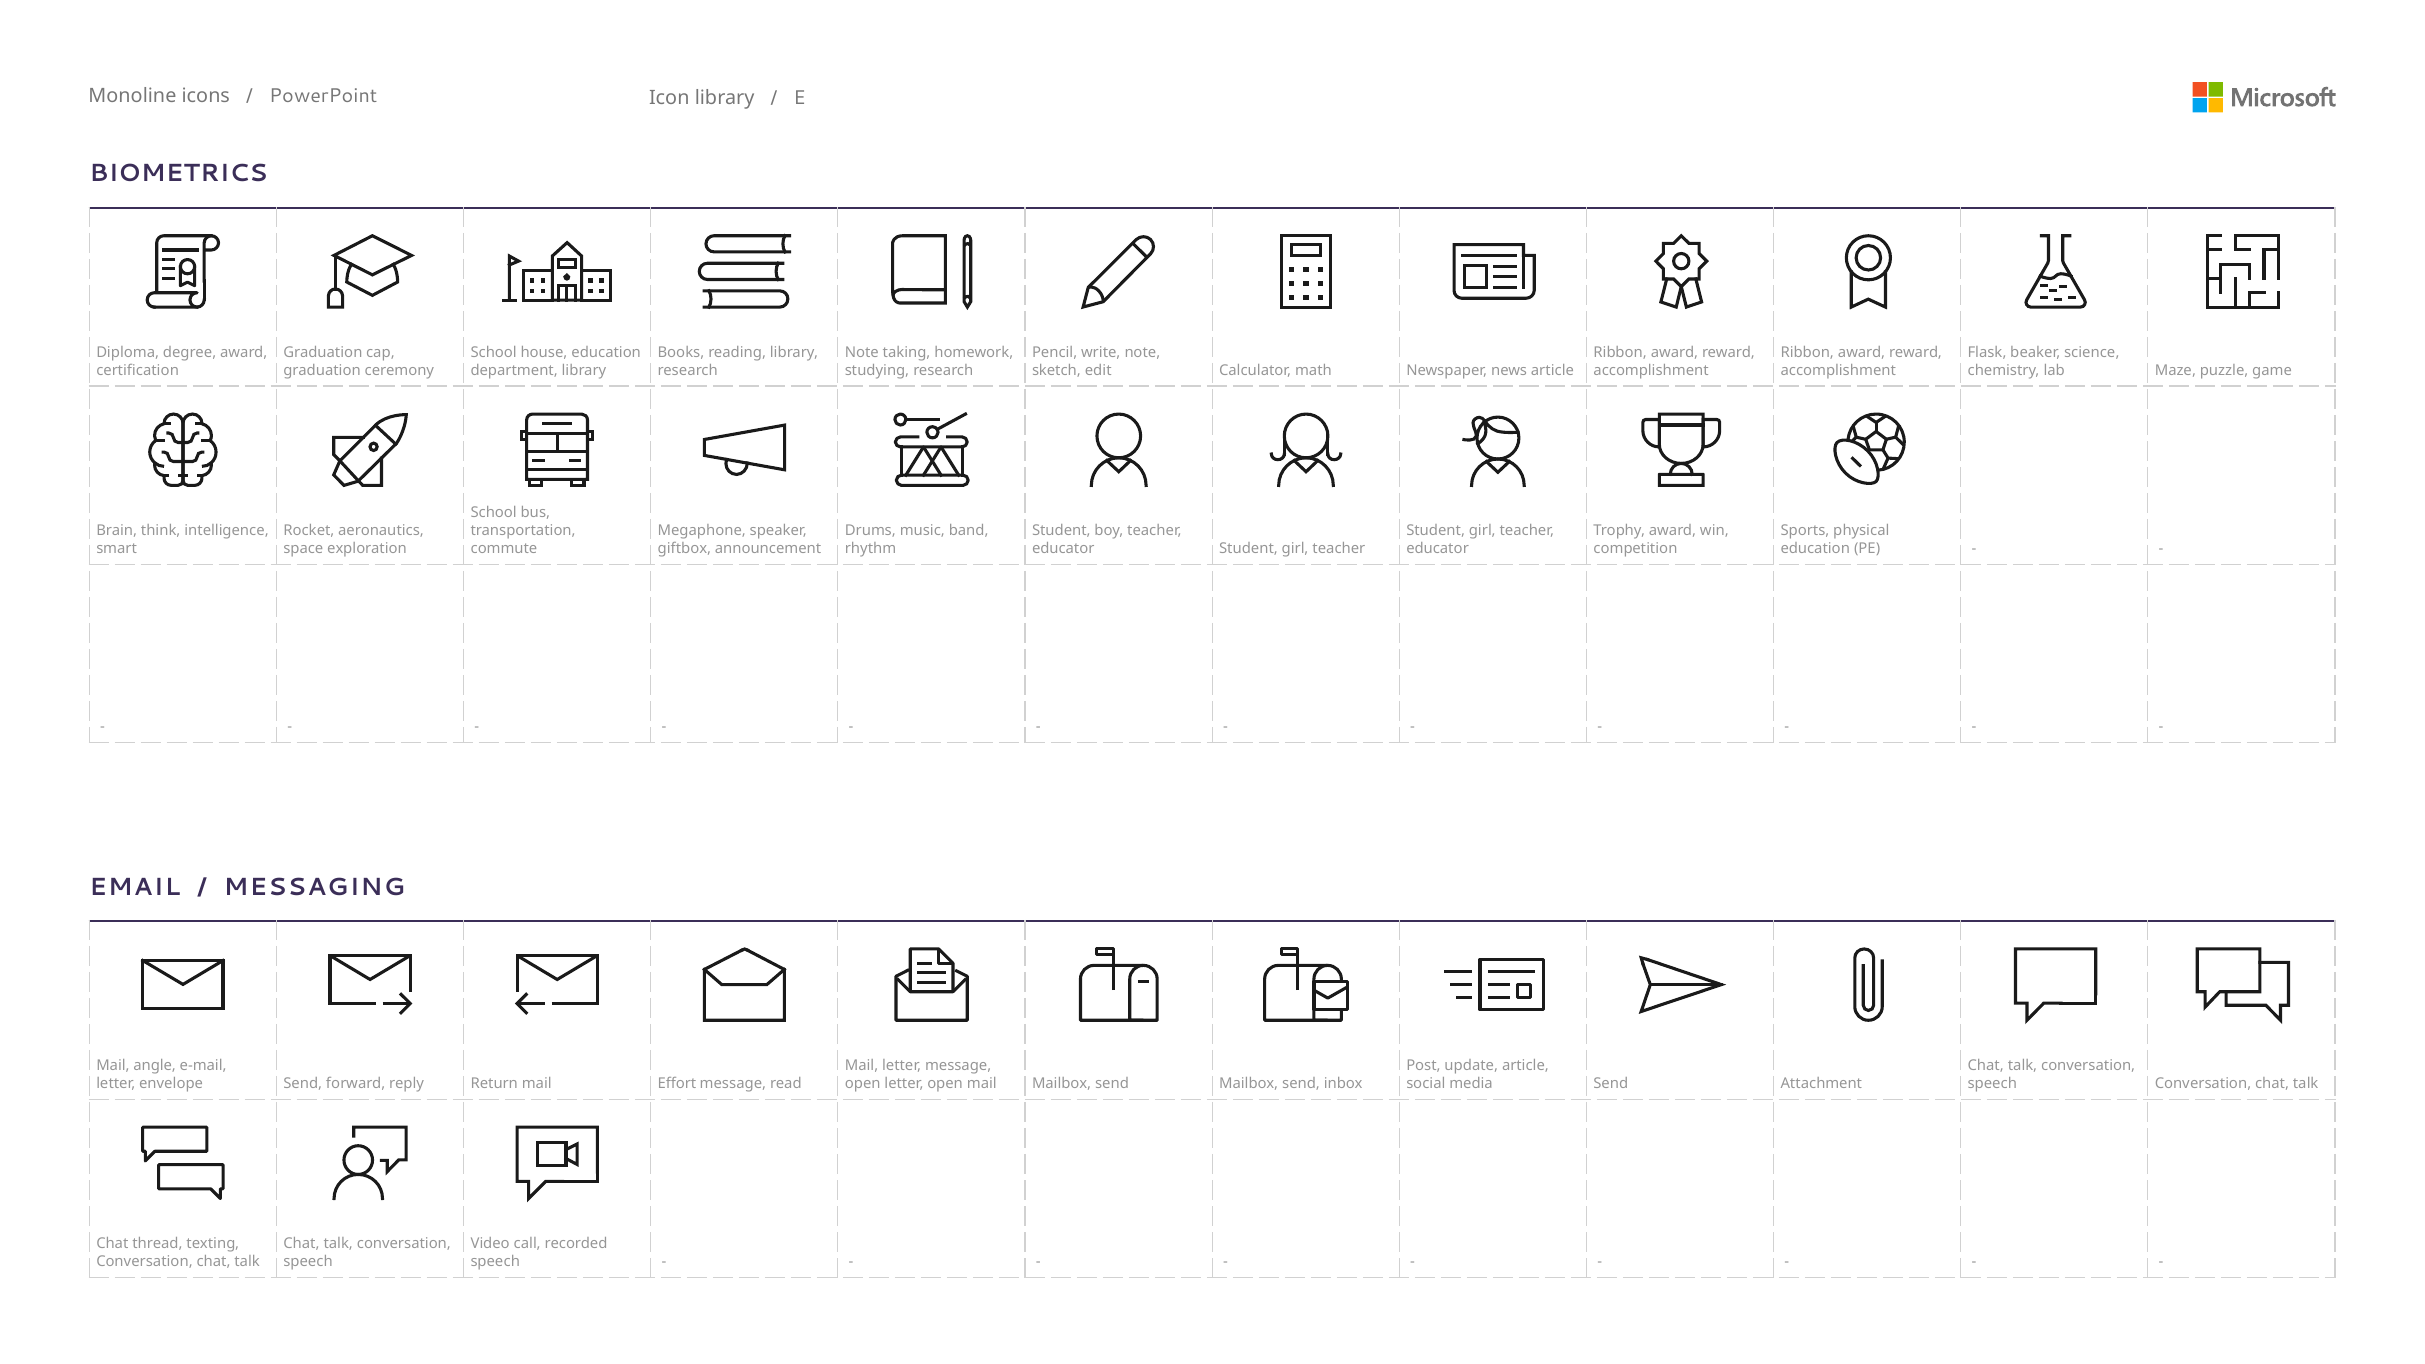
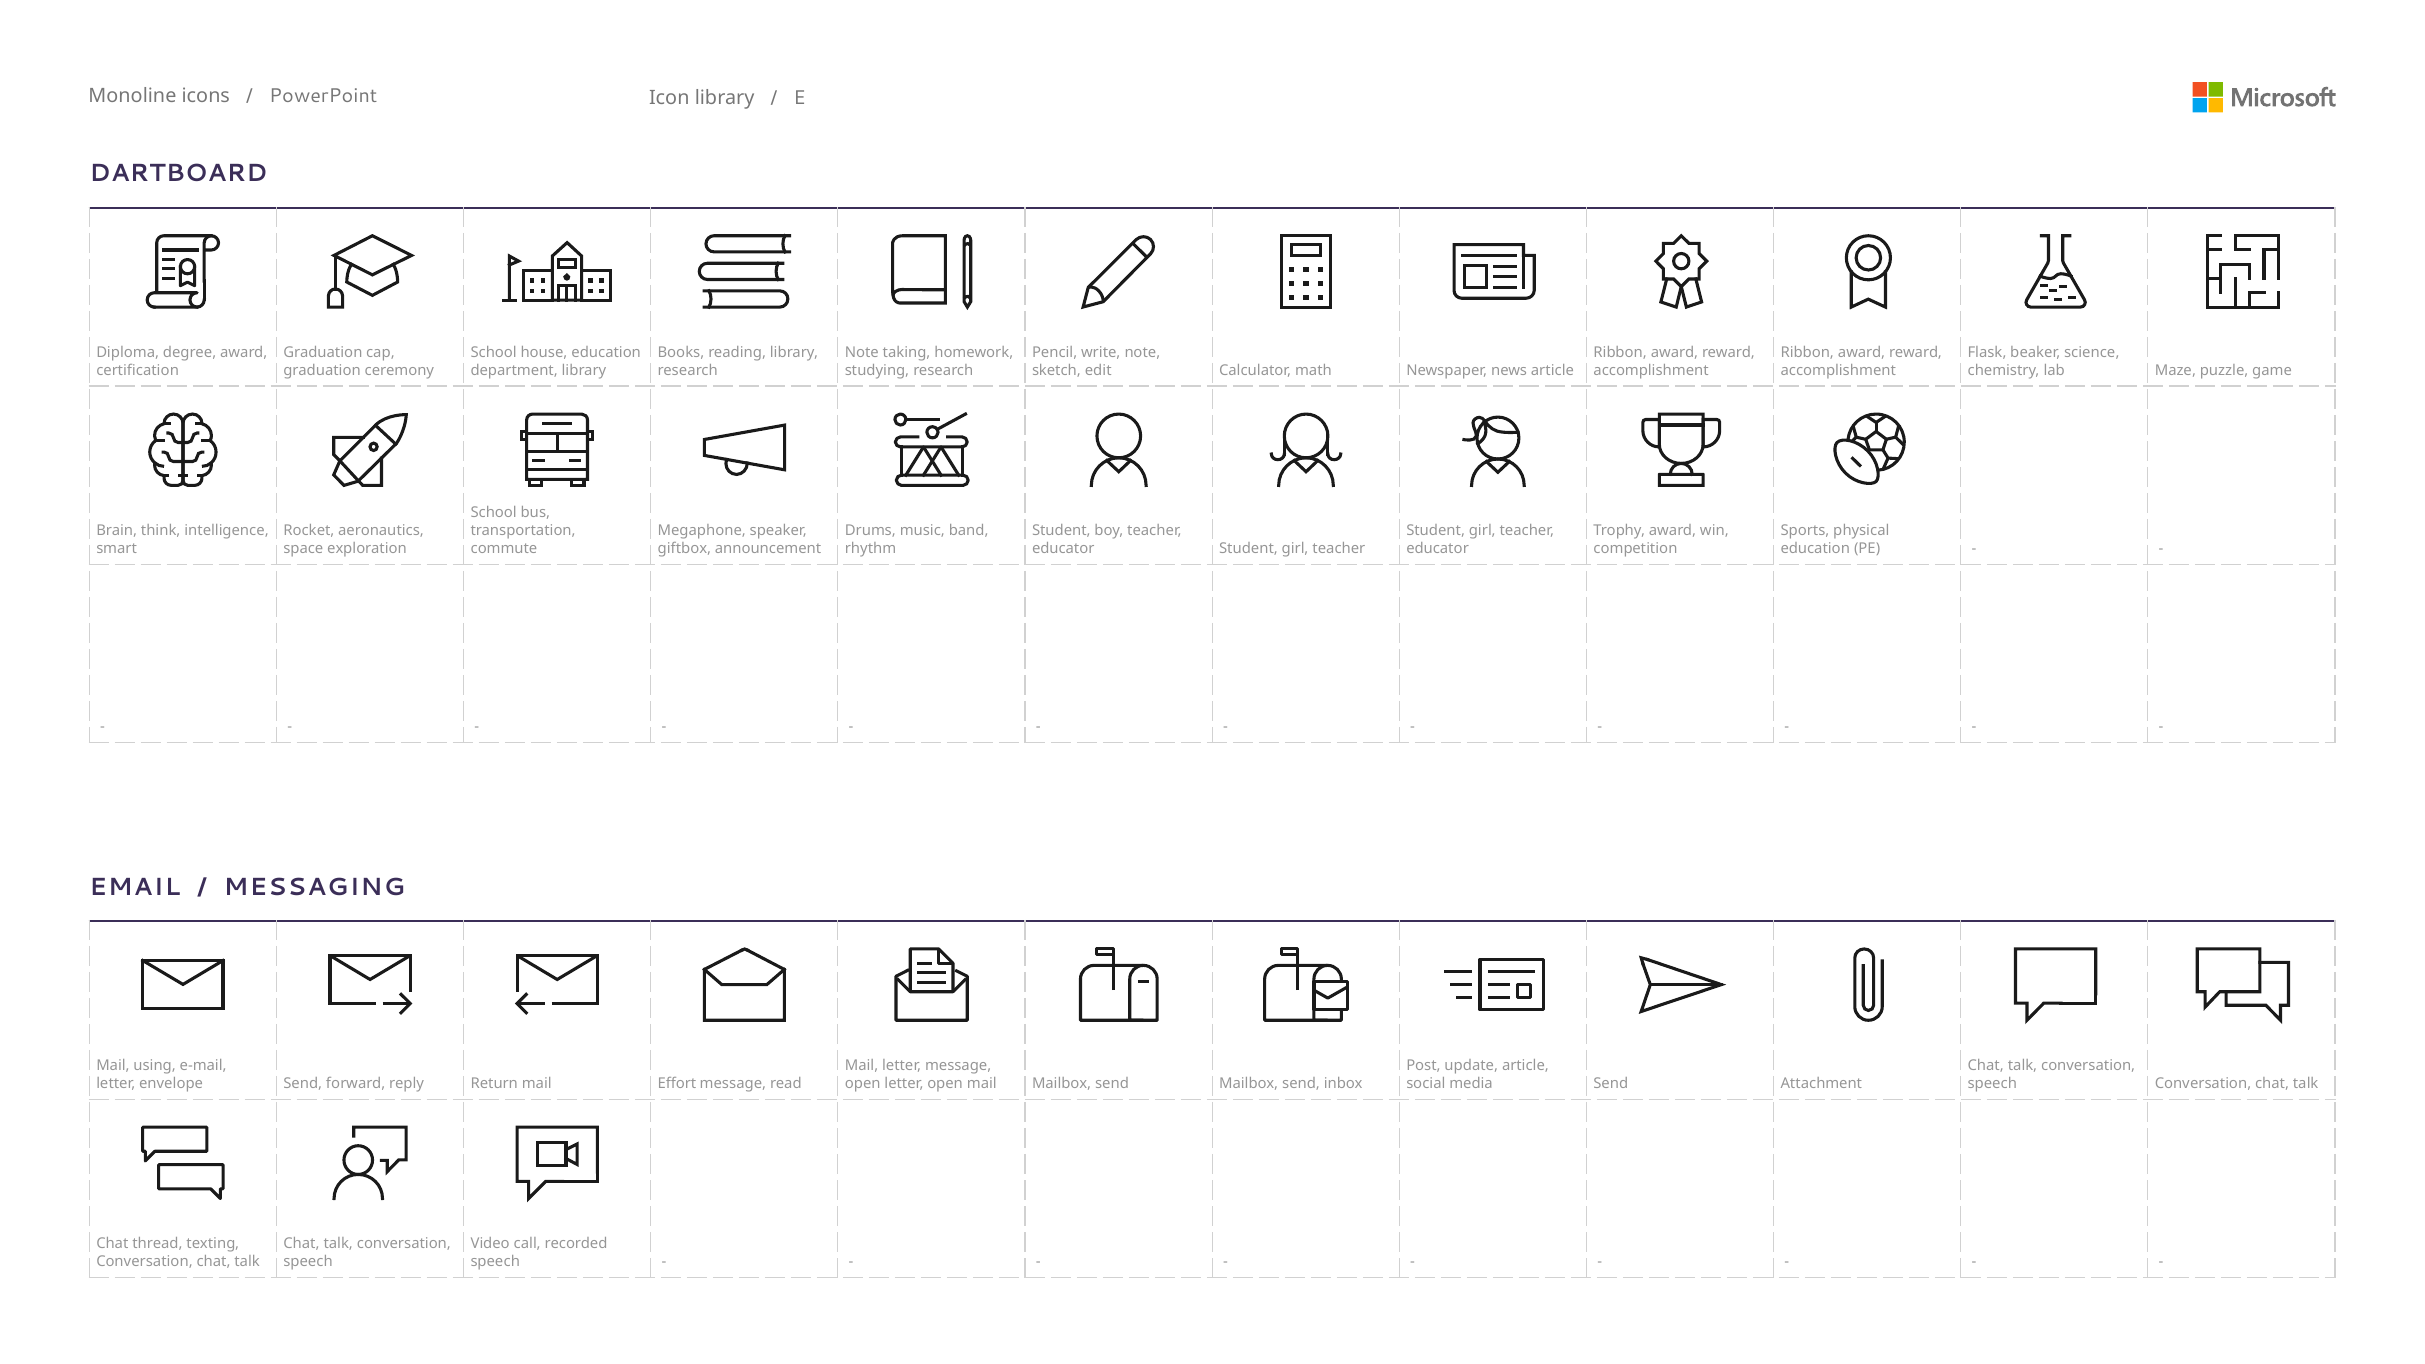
BIOMETRICS: BIOMETRICS -> DARTBOARD (178, 174)
angle: angle -> using (155, 1065)
